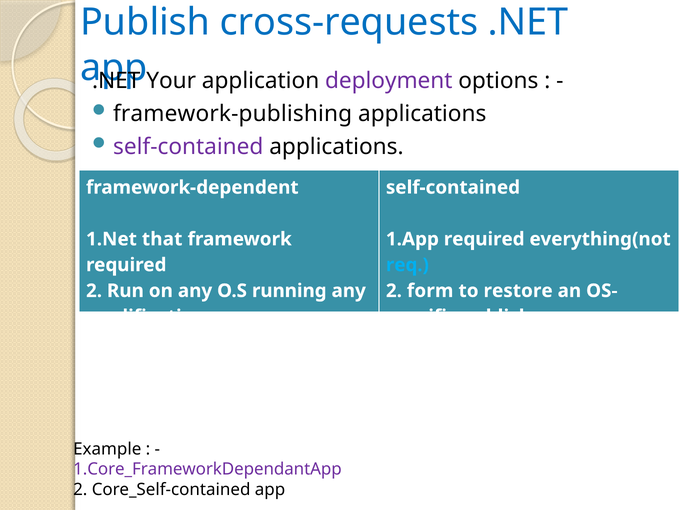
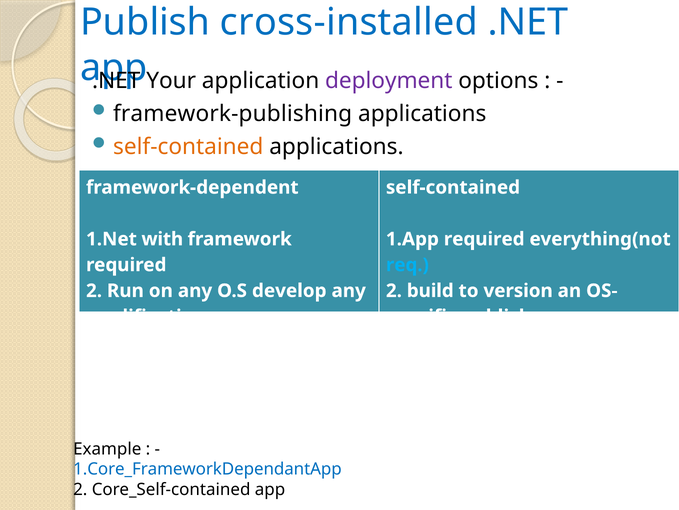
cross-requests: cross-requests -> cross-installed (349, 22)
self-contained colour: purple -> orange (188, 146)
that: that -> with (162, 239)
running: running -> develop (289, 290)
form: form -> build (430, 290)
restore: restore -> version (518, 290)
1.Core_FrameworkDependantApp colour: purple -> blue (207, 469)
